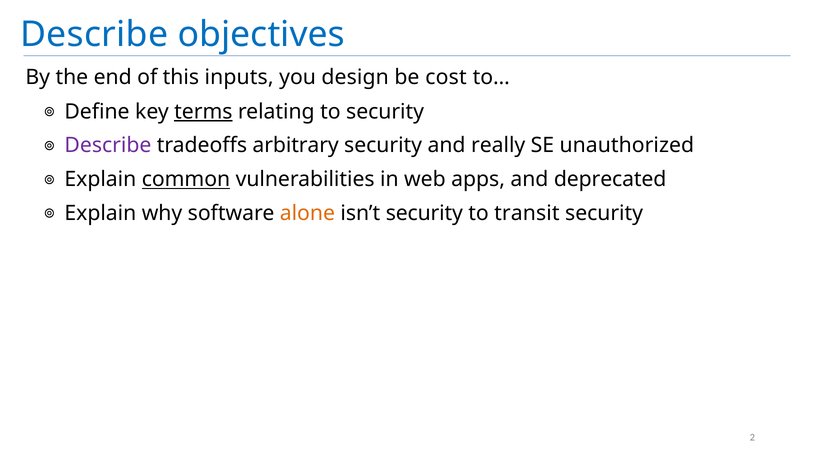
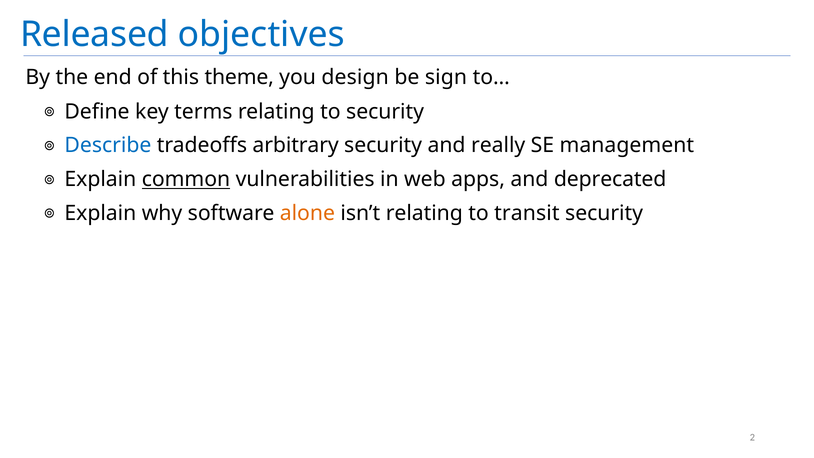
Describe: Describe -> Released (94, 35)
inputs: inputs -> theme (239, 77)
cost: cost -> sign (446, 77)
terms underline: present -> none (203, 112)
Describe colour: purple -> blue (108, 145)
unauthorized: unauthorized -> management (627, 145)
isn’t security: security -> relating (424, 213)
